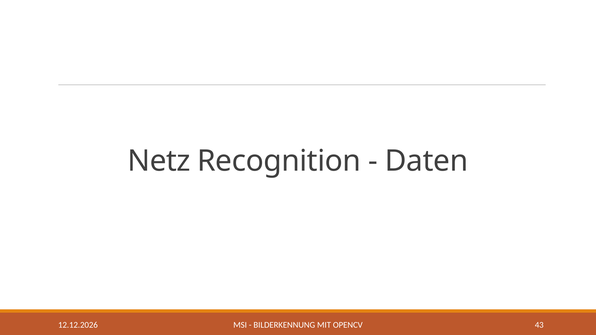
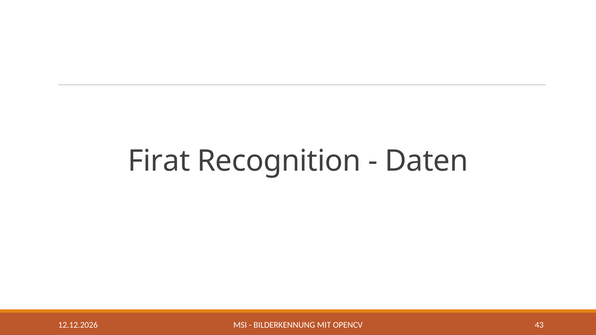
Netz: Netz -> Firat (159, 161)
